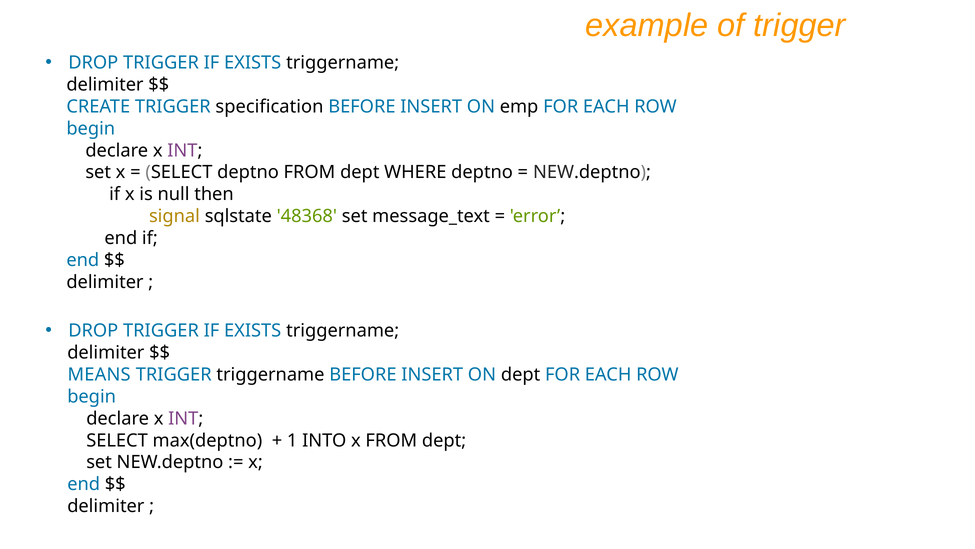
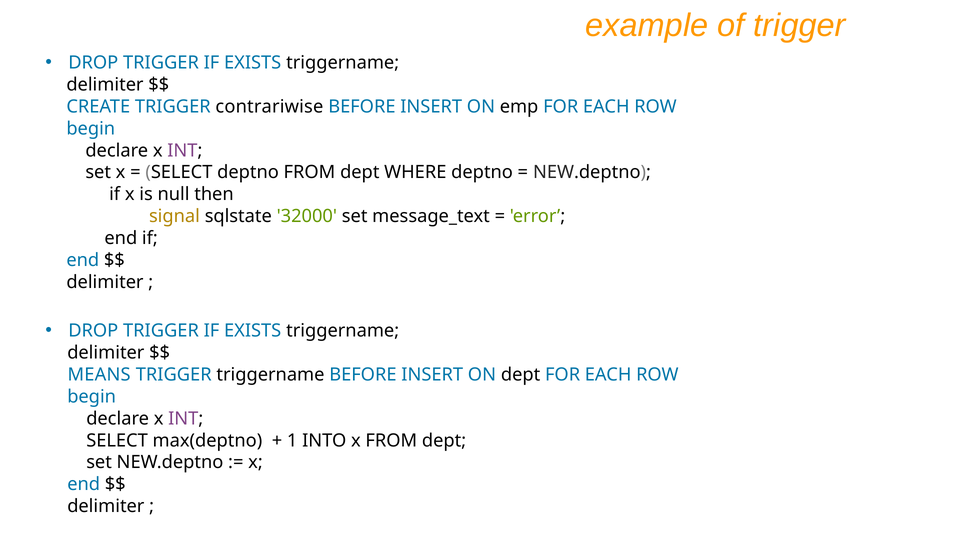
specification: specification -> contrariwise (269, 106)
48368: 48368 -> 32000 (307, 216)
